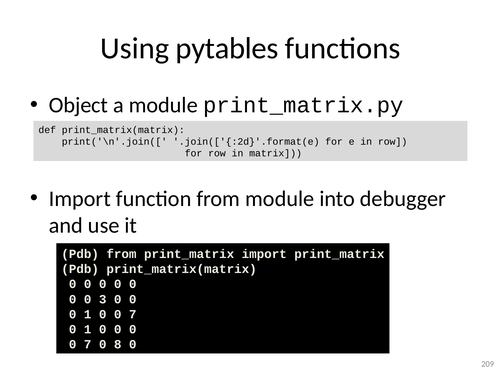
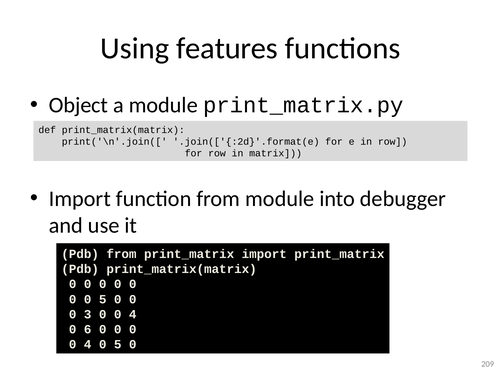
pytables: pytables -> features (227, 48)
0 0 3: 3 -> 5 (103, 299)
1: 1 -> 3 (88, 314)
7: 7 -> 4 (133, 314)
1: 1 -> 6 (88, 329)
7: 7 -> 4 (88, 344)
8: 8 -> 5 (118, 344)
